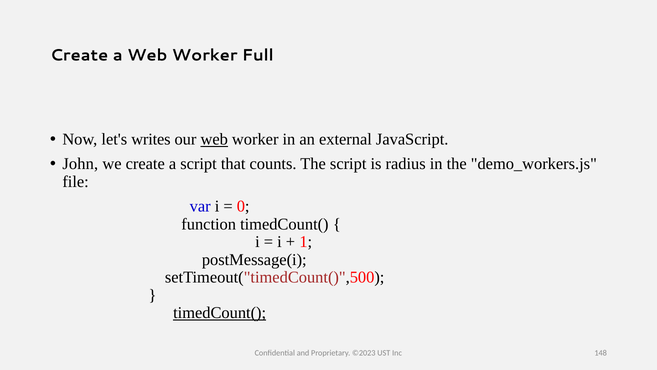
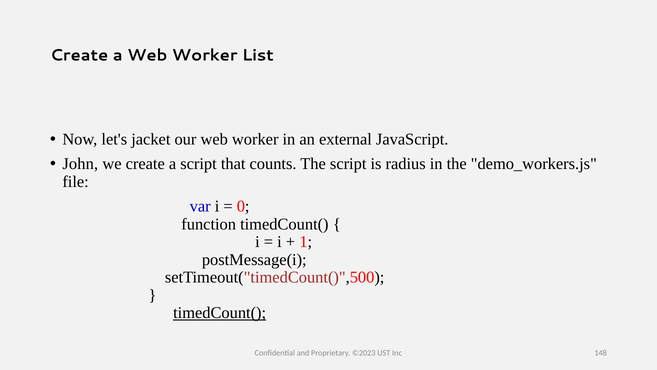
Full: Full -> List (258, 55)
writes: writes -> jacket (151, 139)
web underline: present -> none (214, 139)
